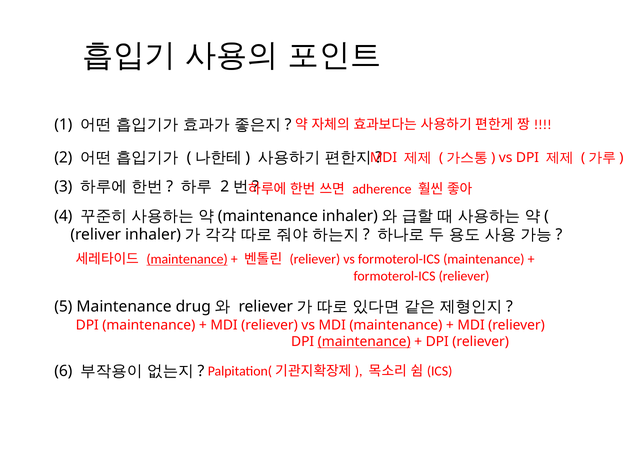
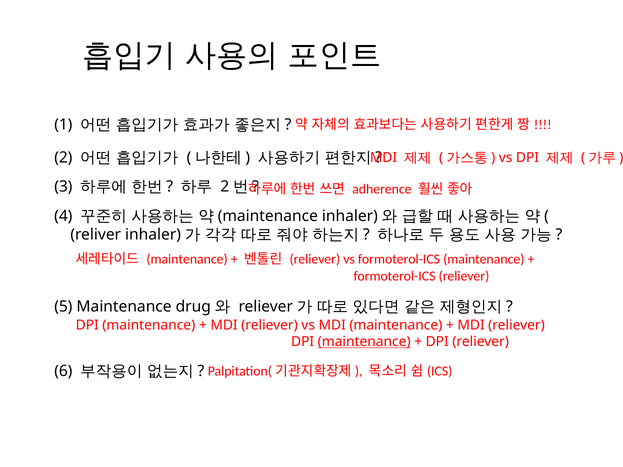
maintenance underline: present -> none (187, 260)
